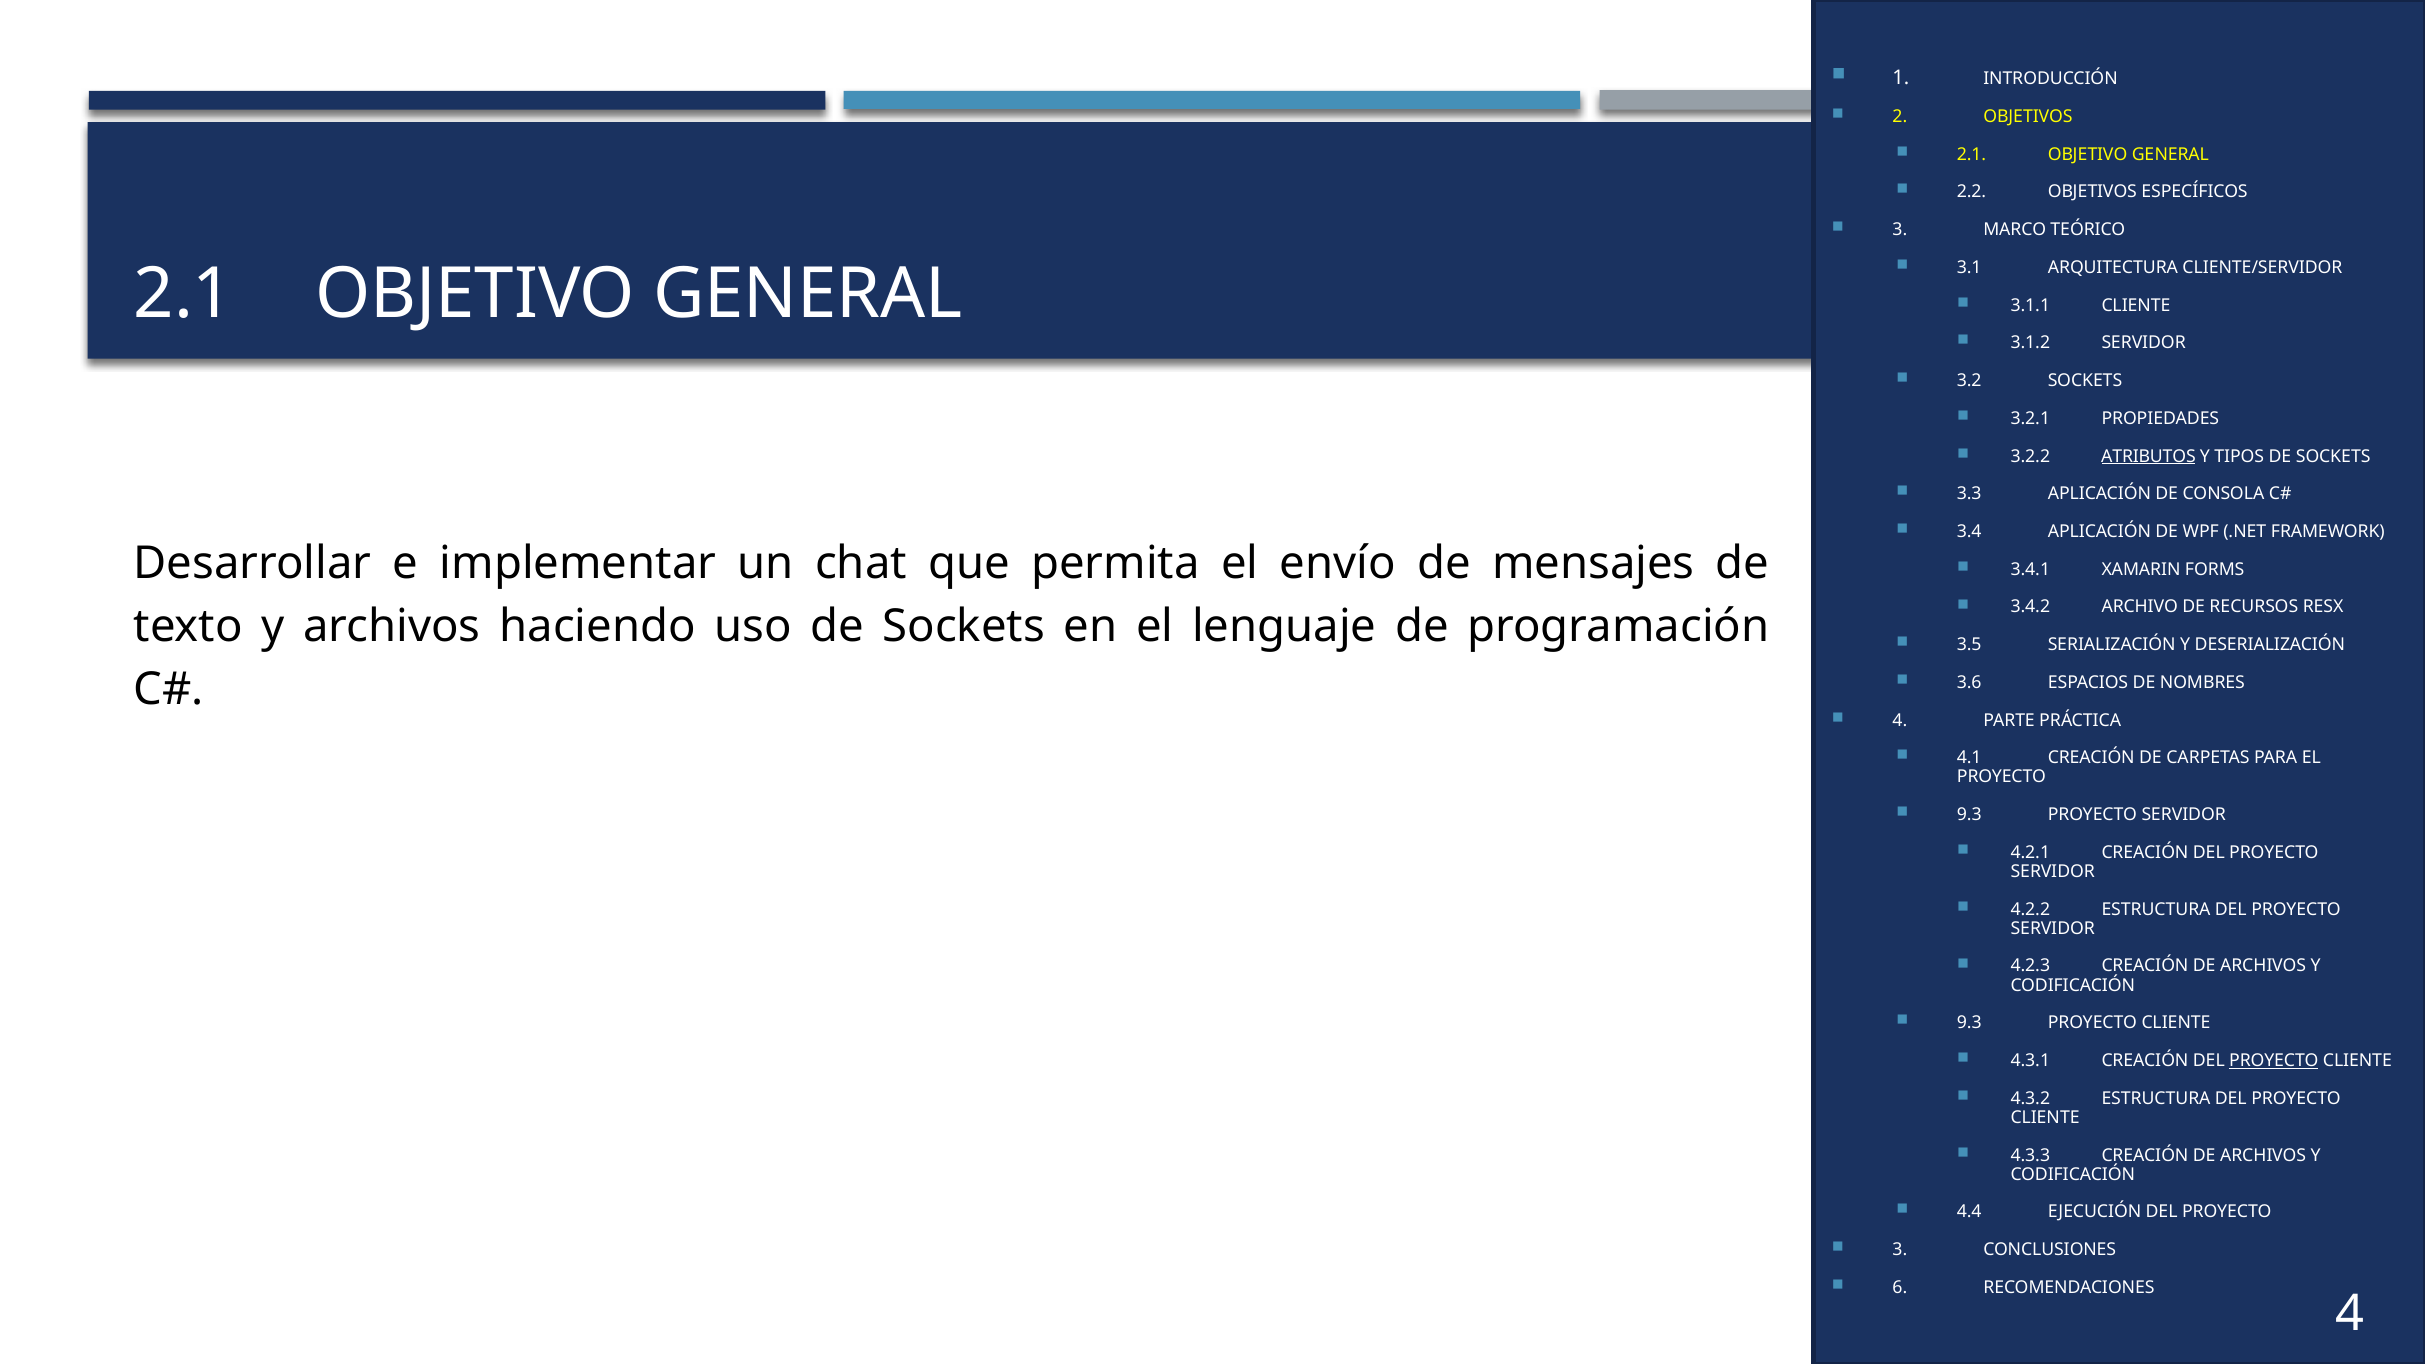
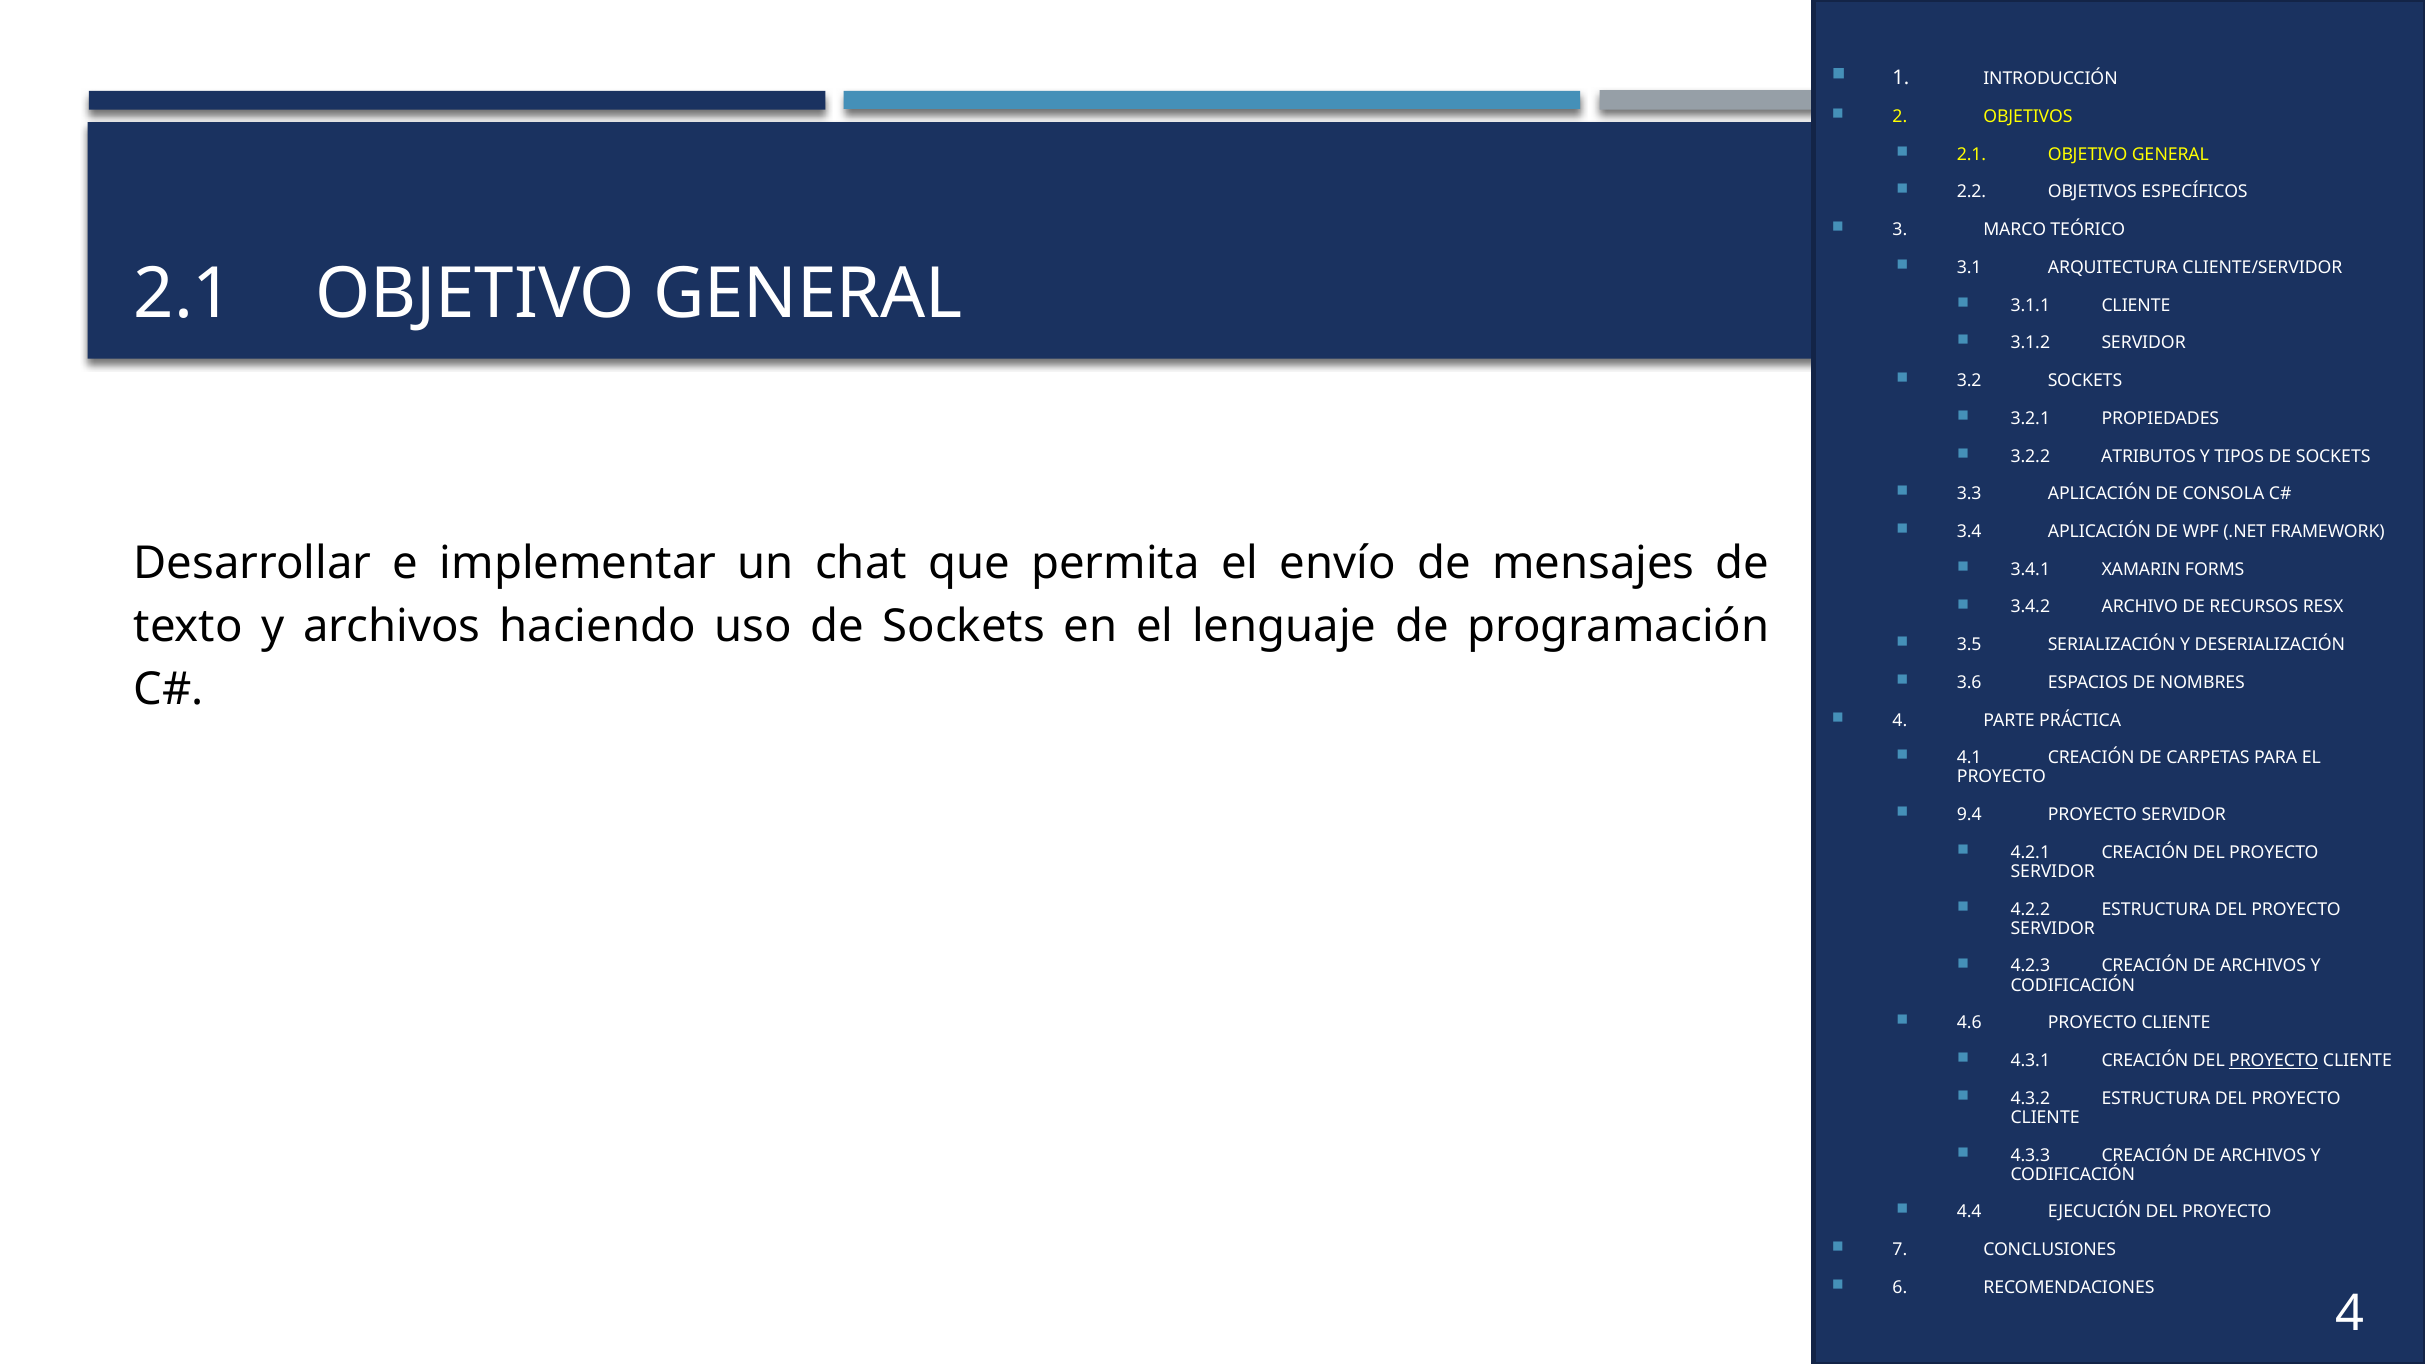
ATRIBUTOS underline: present -> none (2149, 456)
9.3: 9.3 -> 9.4 (1969, 815)
9.3: 9.3 -> 4.6 (1969, 1023)
3: 3 -> 7 (1900, 1250)
